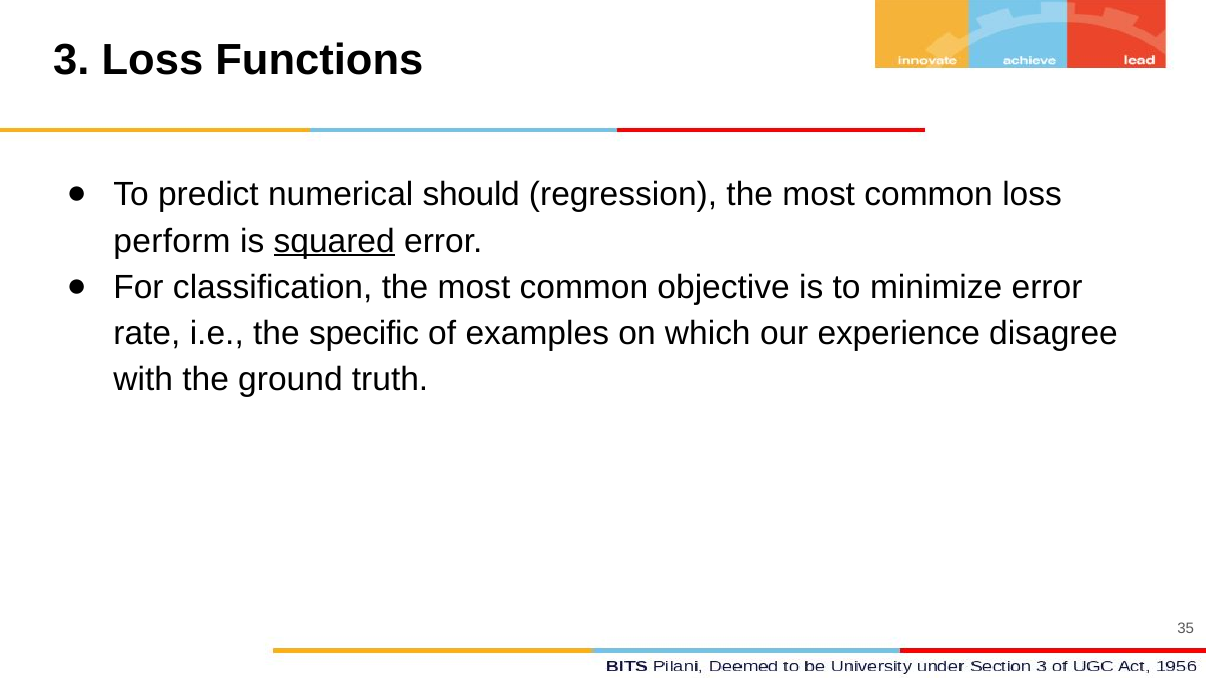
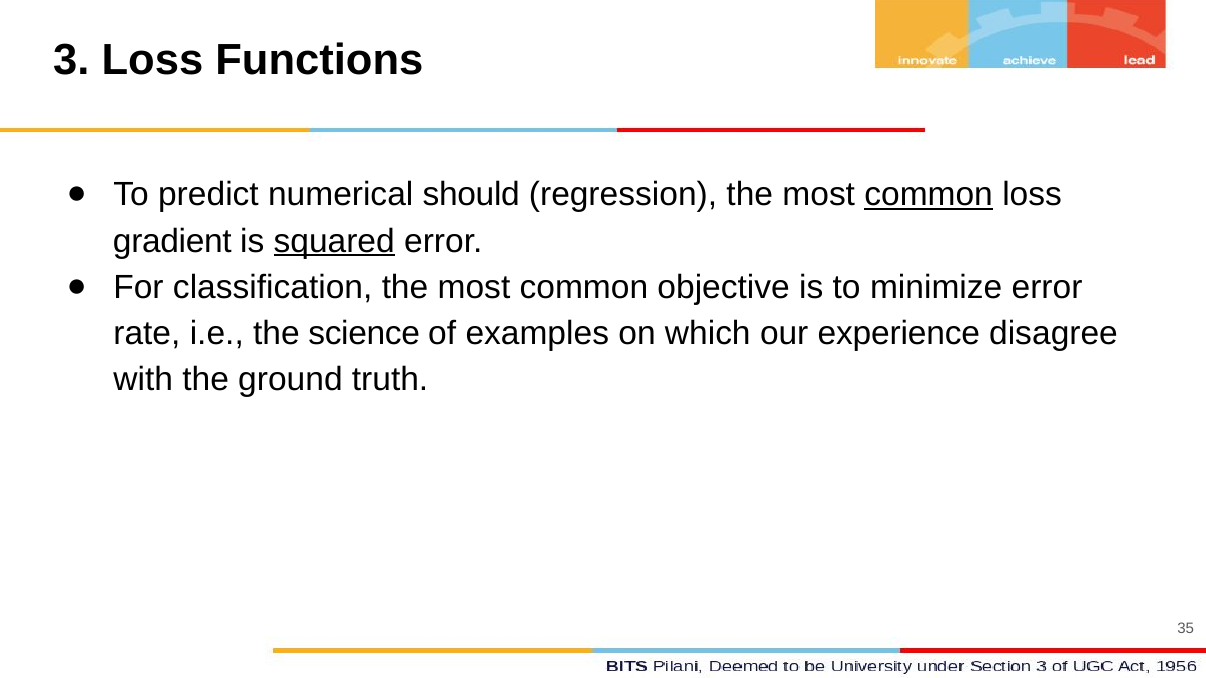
common underline: none -> present (929, 195)
perform: perform -> gradient (172, 241)
specific: specific -> science (364, 334)
